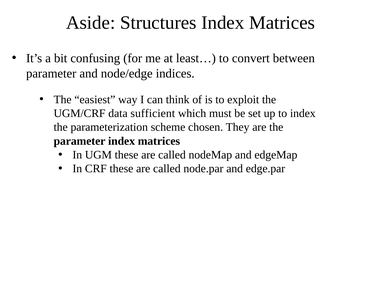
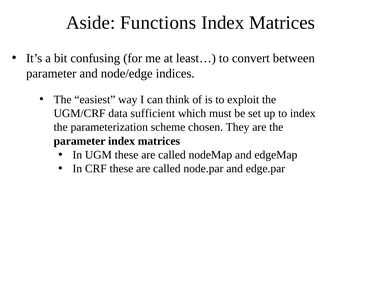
Structures: Structures -> Functions (158, 23)
